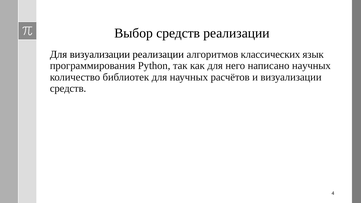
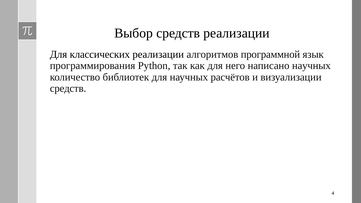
Для визуализации: визуализации -> классических (100, 54)
классических: классических -> программной (270, 54)
